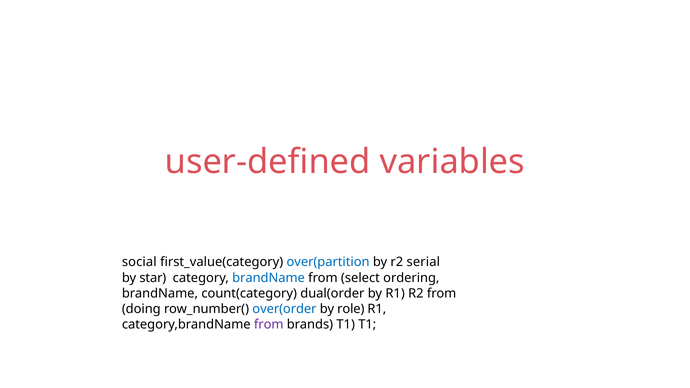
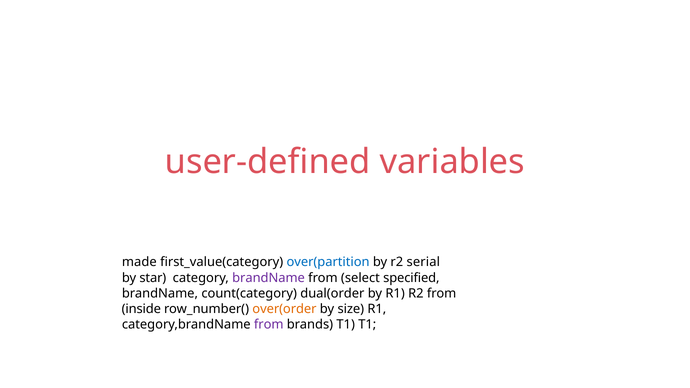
social: social -> made (139, 262)
brandName colour: blue -> purple (269, 278)
ordering: ordering -> specified (411, 278)
doing: doing -> inside (141, 309)
over(order colour: blue -> orange (284, 309)
role: role -> size (351, 309)
